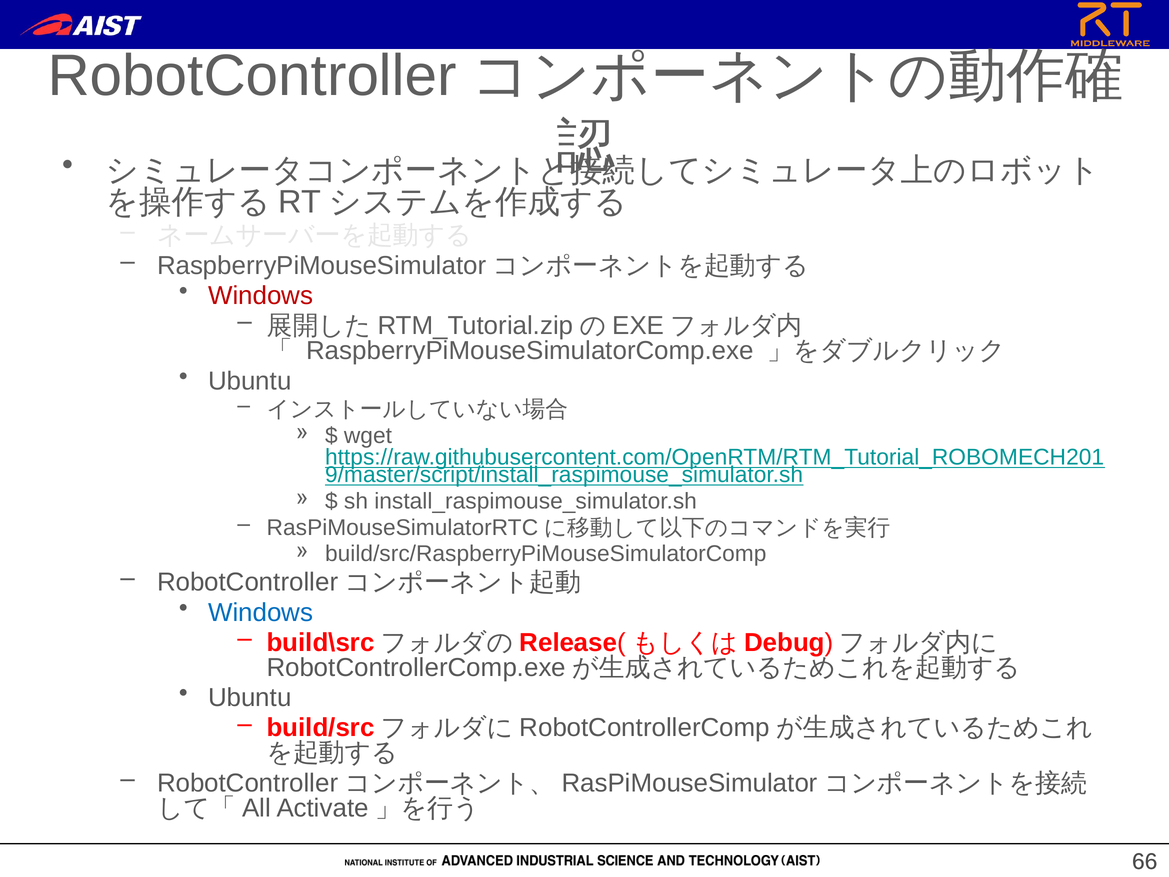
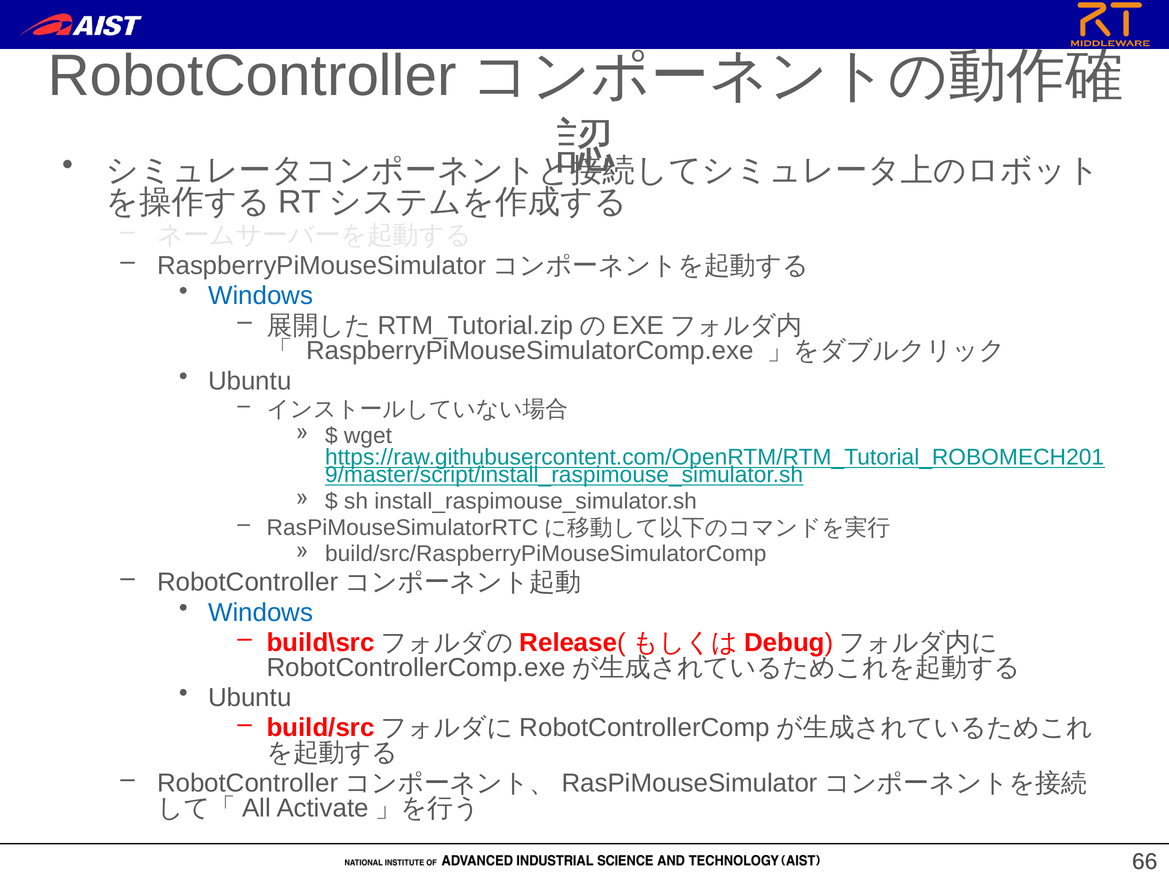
Windows colour: red -> blue (261, 296)
